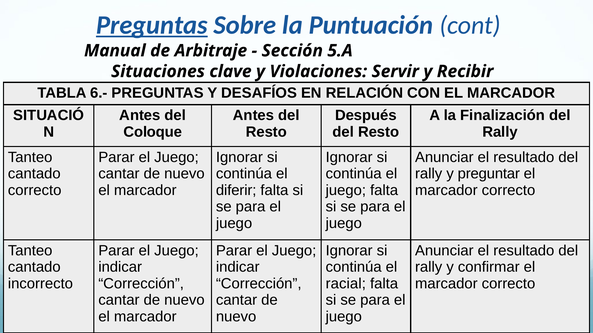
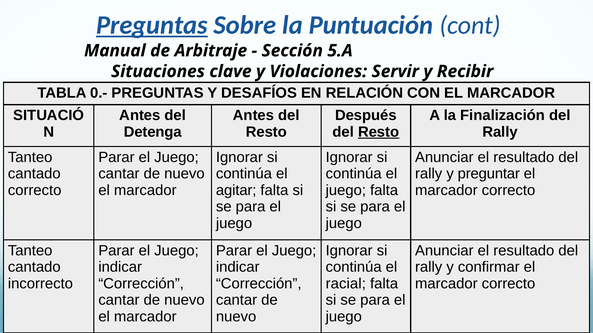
6.-: 6.- -> 0.- (99, 93)
Coloque: Coloque -> Detenga (153, 132)
Resto underline: none -> present (379, 132)
diferir: diferir -> agitar (236, 191)
